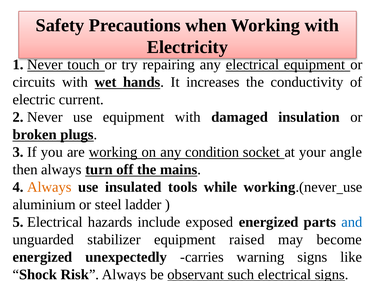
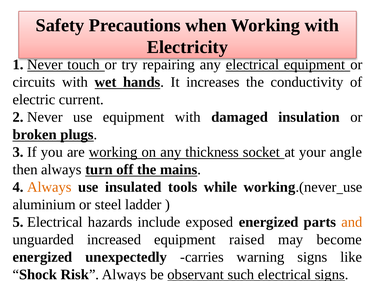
condition: condition -> thickness (212, 152)
and colour: blue -> orange (352, 222)
stabilizer: stabilizer -> increased (114, 240)
